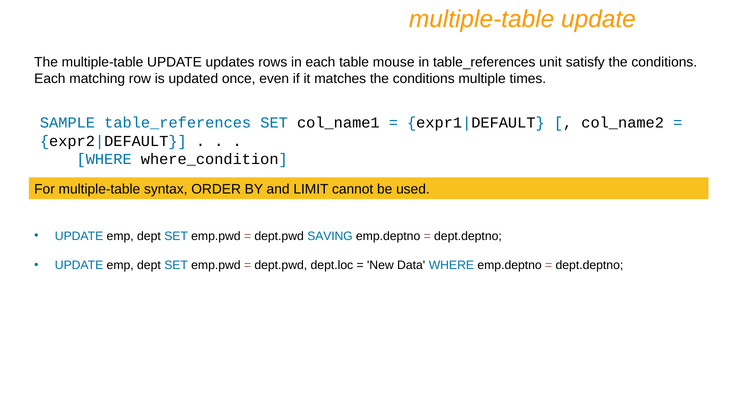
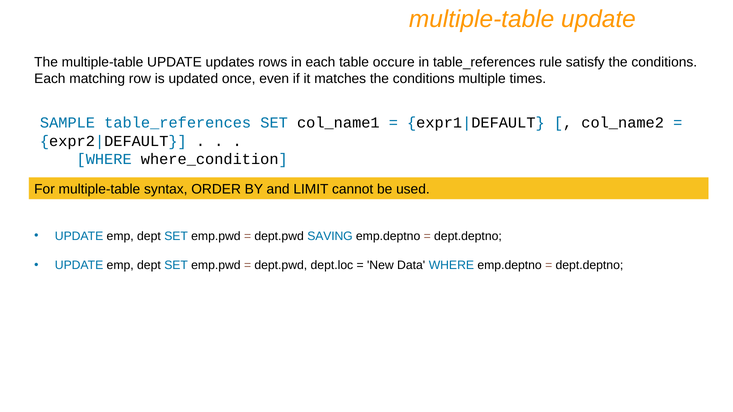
mouse: mouse -> occure (394, 62)
unit: unit -> rule (551, 62)
